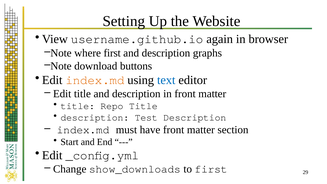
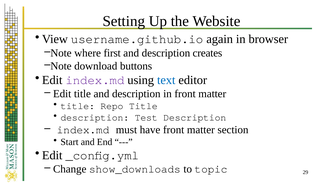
graphs: graphs -> creates (207, 53)
index.md colour: orange -> purple (95, 80)
to first: first -> topic (211, 169)
